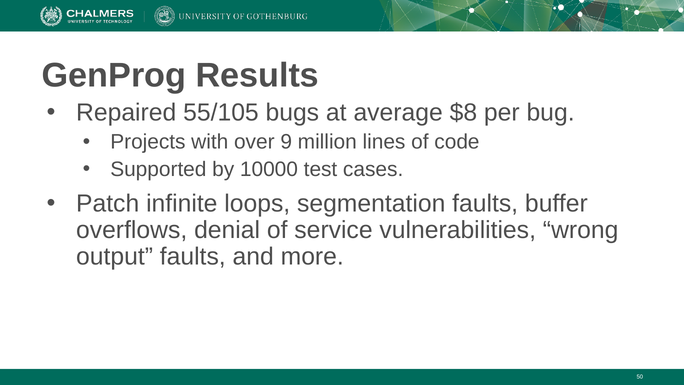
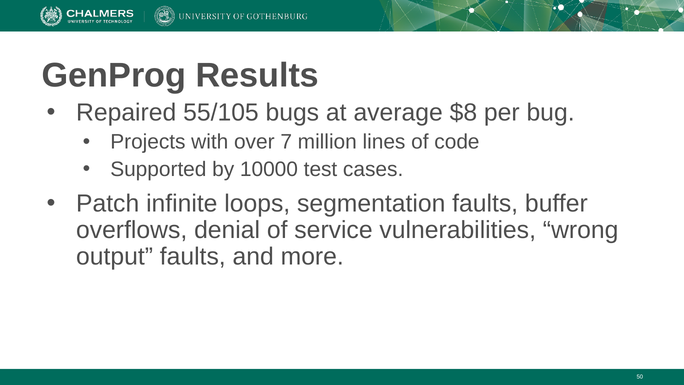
9: 9 -> 7 (286, 142)
